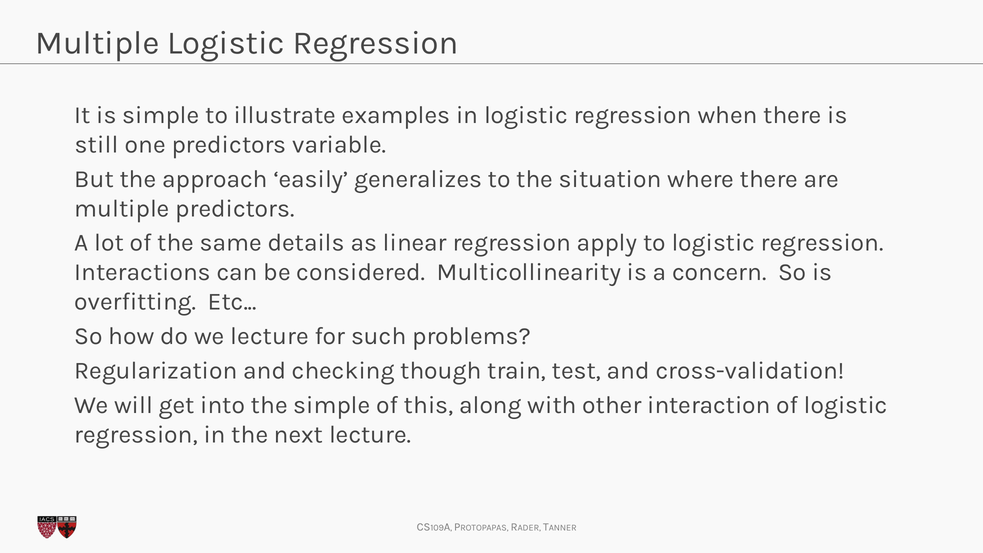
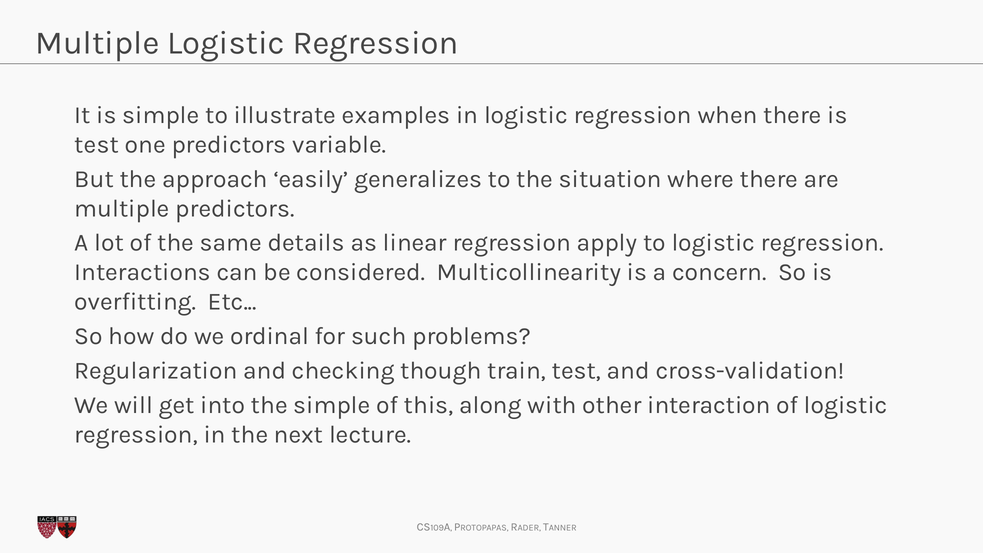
still: still -> test (97, 145)
we lecture: lecture -> ordinal (270, 336)
